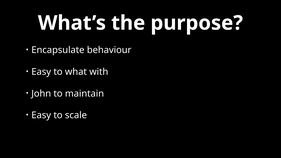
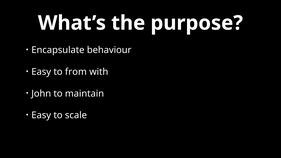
what: what -> from (76, 72)
